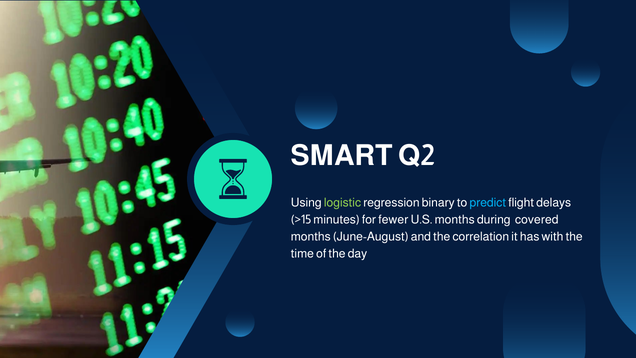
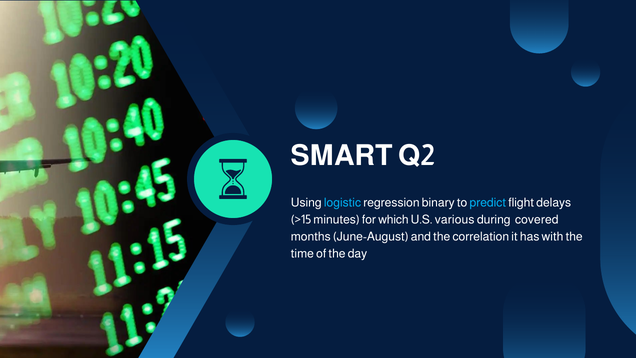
logistic colour: light green -> light blue (342, 203)
fewer: fewer -> which (393, 220)
U.S months: months -> various (455, 220)
